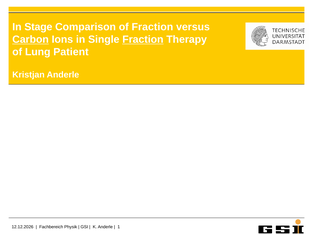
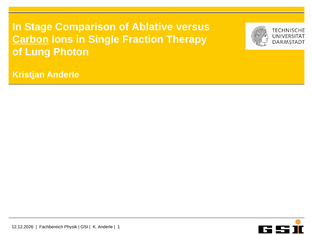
of Fraction: Fraction -> Ablative (152, 27)
Fraction underline: present -> none (143, 39)
Patient: Patient -> Photon (71, 52)
